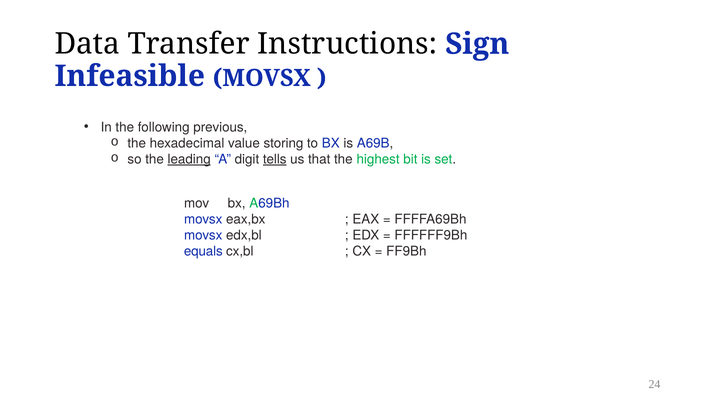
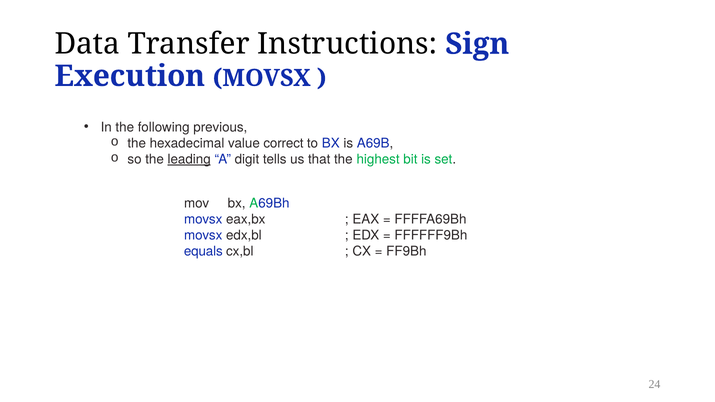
Infeasible: Infeasible -> Execution (130, 76)
storing: storing -> correct (283, 143)
tells underline: present -> none (275, 159)
